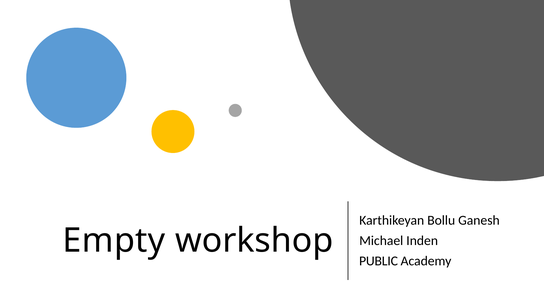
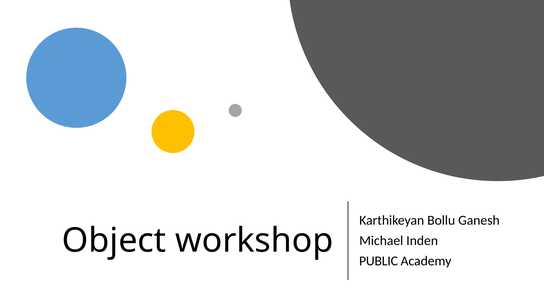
Empty: Empty -> Object (114, 240)
